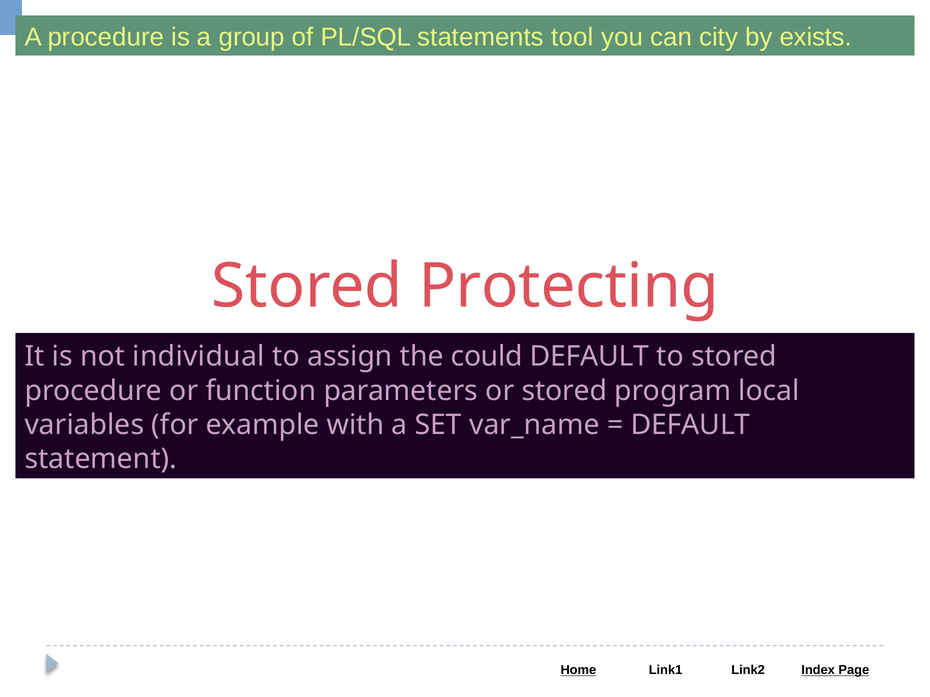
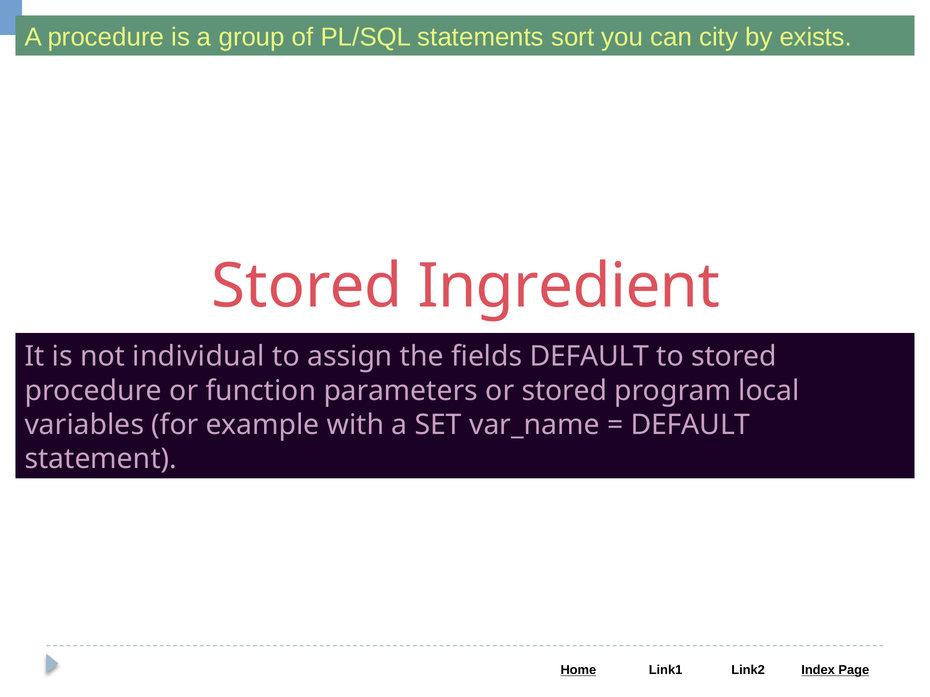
tool: tool -> sort (573, 37)
Protecting: Protecting -> Ingredient (569, 286)
could: could -> fields (487, 357)
